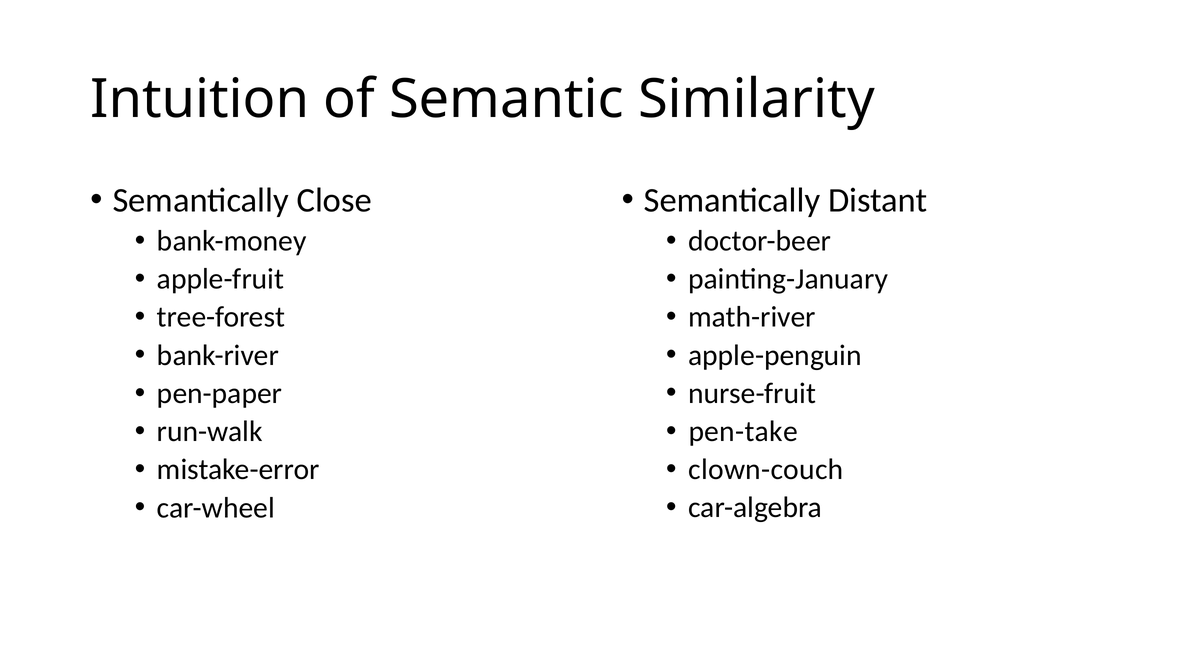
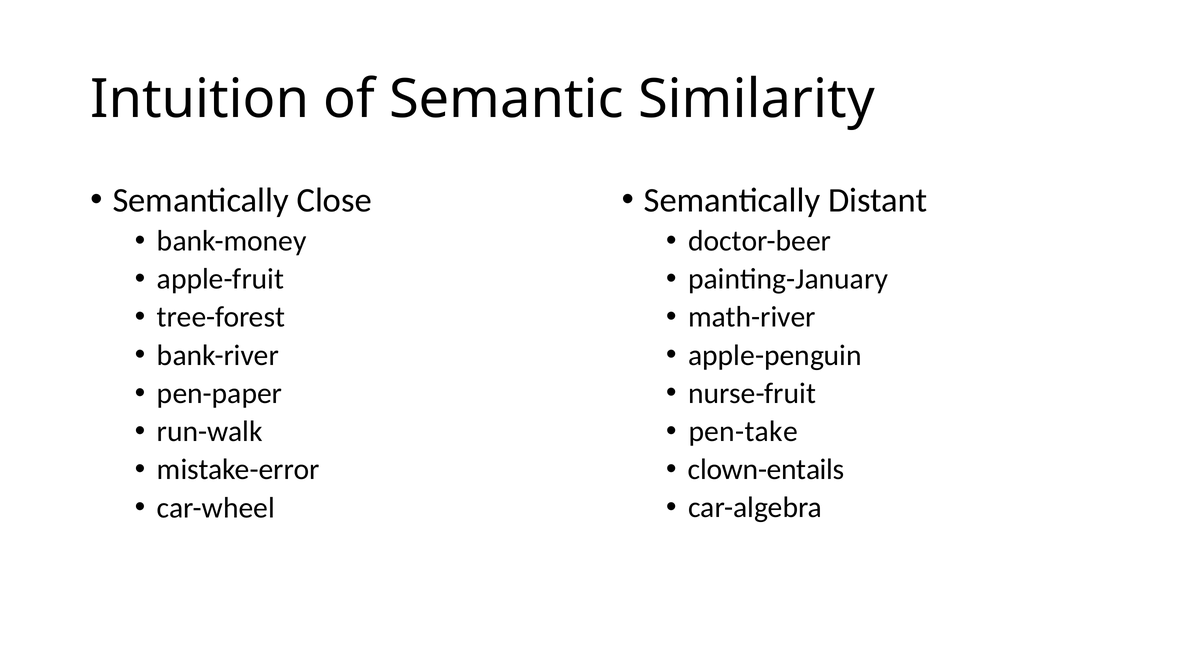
clown-couch: clown-couch -> clown-entails (766, 470)
